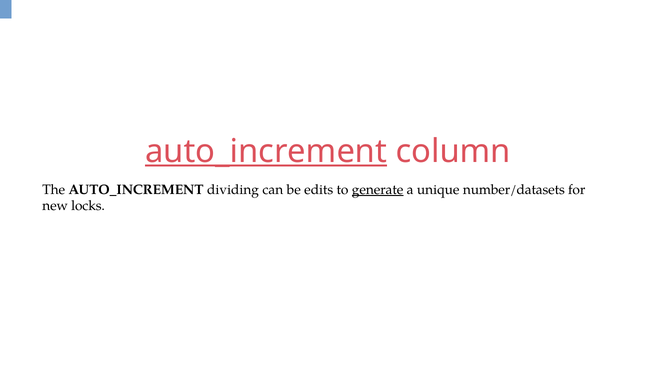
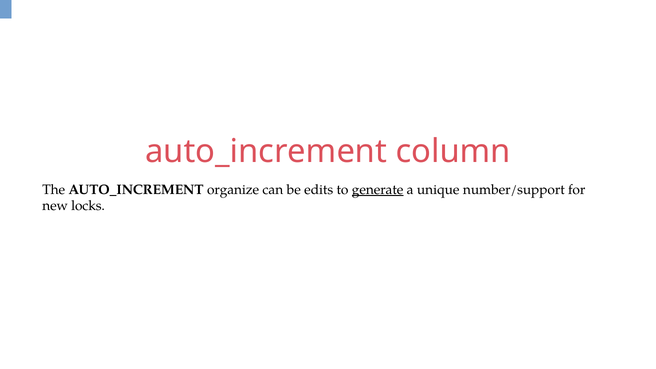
auto_increment underline: present -> none (266, 151)
dividing: dividing -> organize (233, 190)
number/datasets: number/datasets -> number/support (514, 190)
